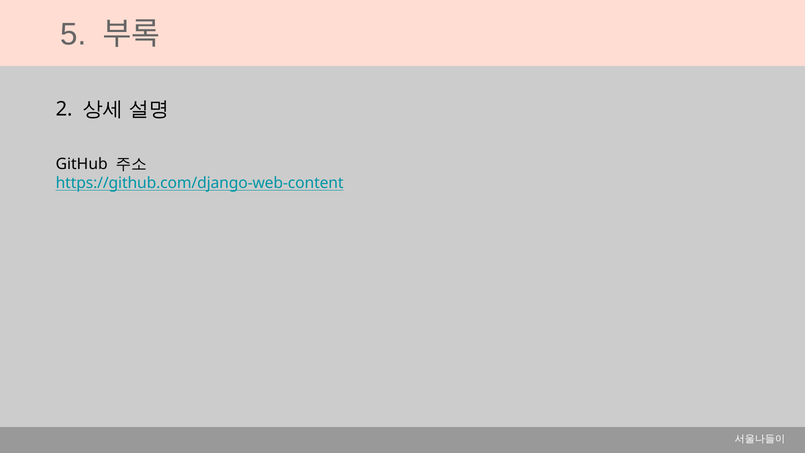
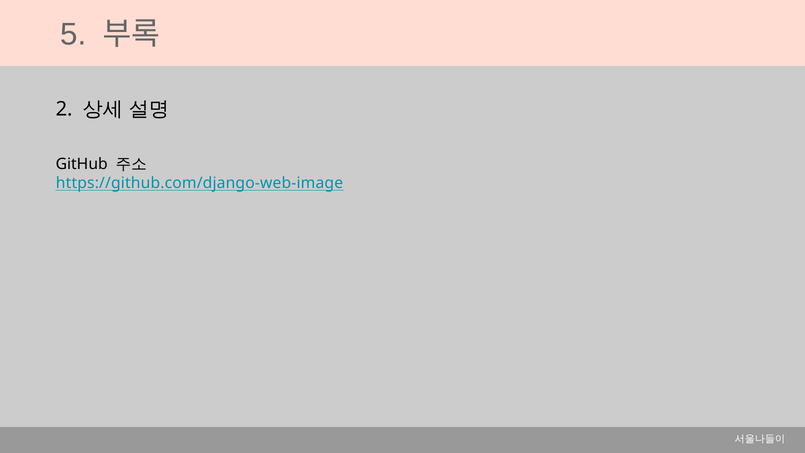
https://github.com/django-web-content: https://github.com/django-web-content -> https://github.com/django-web-image (199, 183)
